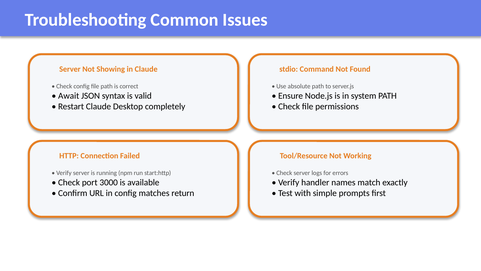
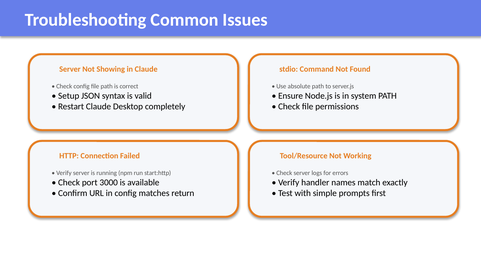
Await: Await -> Setup (69, 96)
